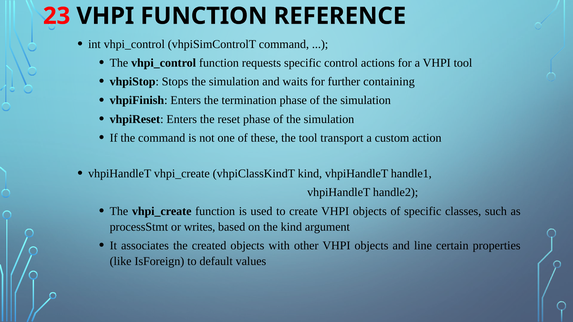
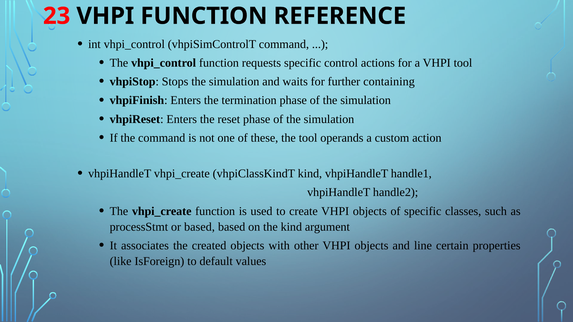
transport: transport -> operands (342, 138)
or writes: writes -> based (199, 227)
